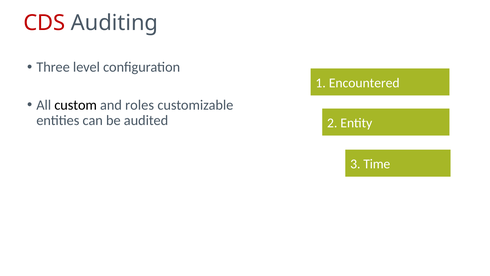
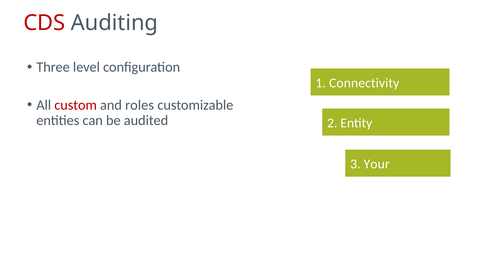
Encountered: Encountered -> Connectivity (364, 83)
custom colour: black -> red (76, 105)
Time: Time -> Your (377, 164)
